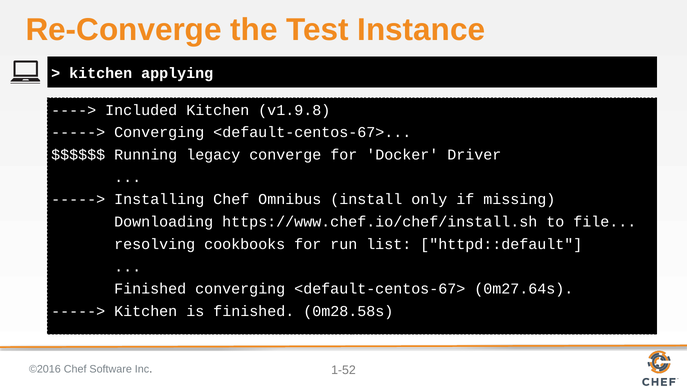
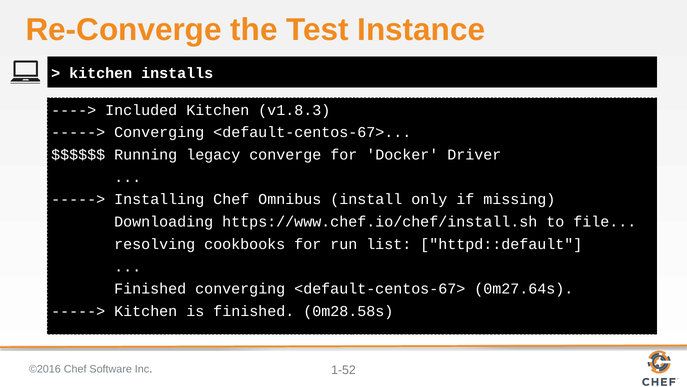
applying: applying -> installs (177, 73)
v1.9.8: v1.9.8 -> v1.8.3 (294, 110)
